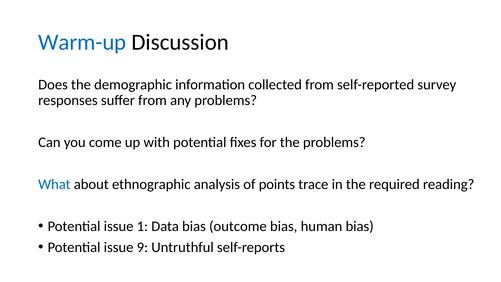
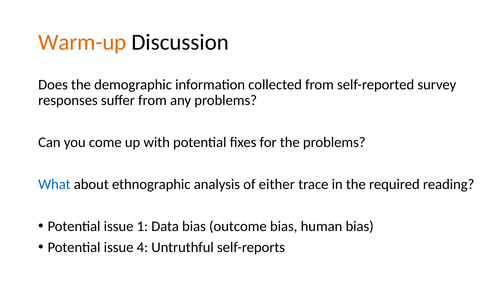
Warm-up colour: blue -> orange (82, 42)
points: points -> either (277, 184)
9: 9 -> 4 (142, 247)
